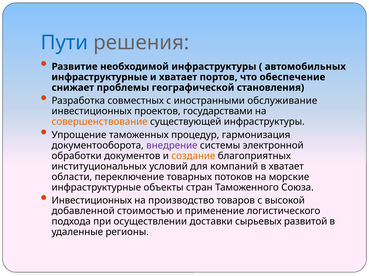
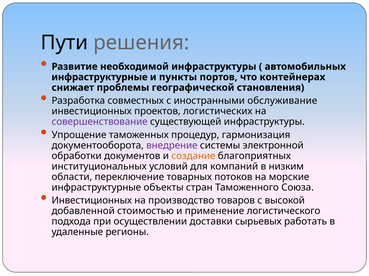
Пути colour: blue -> black (64, 43)
и хватает: хватает -> пункты (178, 77)
обеспечение: обеспечение -> контейнерах (292, 77)
государствами: государствами -> логистических (218, 112)
совершенствование colour: orange -> purple (100, 122)
в хватает: хватает -> низким (286, 167)
развитой: развитой -> работать (306, 222)
